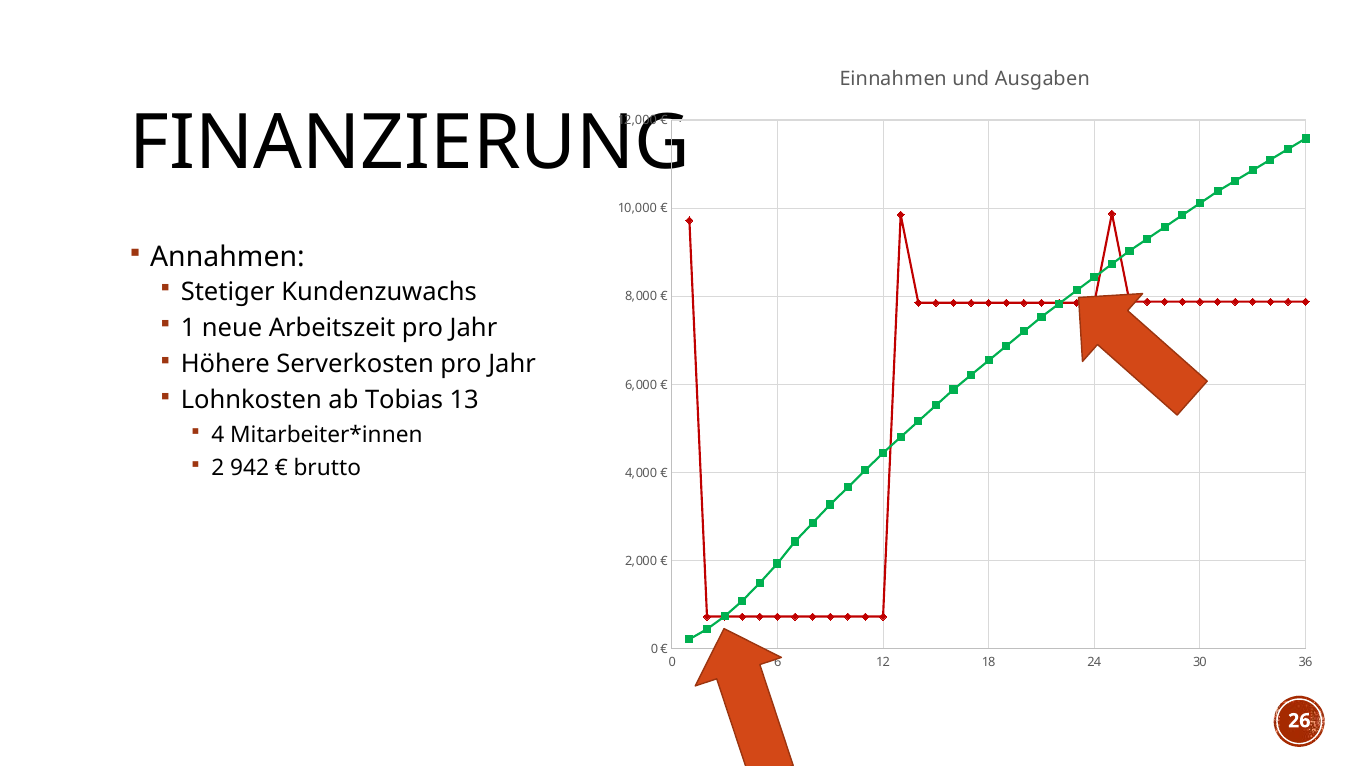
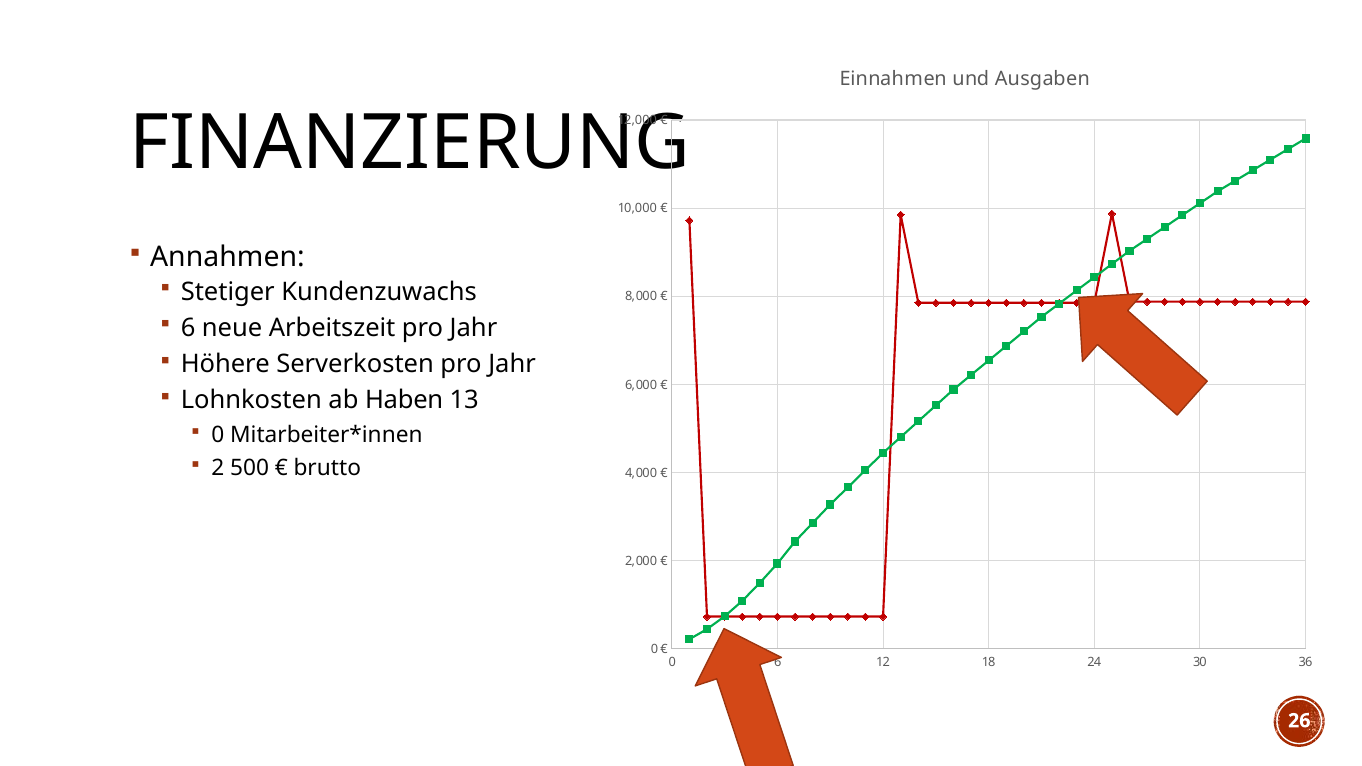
1: 1 -> 6 (188, 328)
Tobias: Tobias -> Haben (404, 400)
4: 4 -> 0 (218, 435)
942: 942 -> 500 (250, 468)
